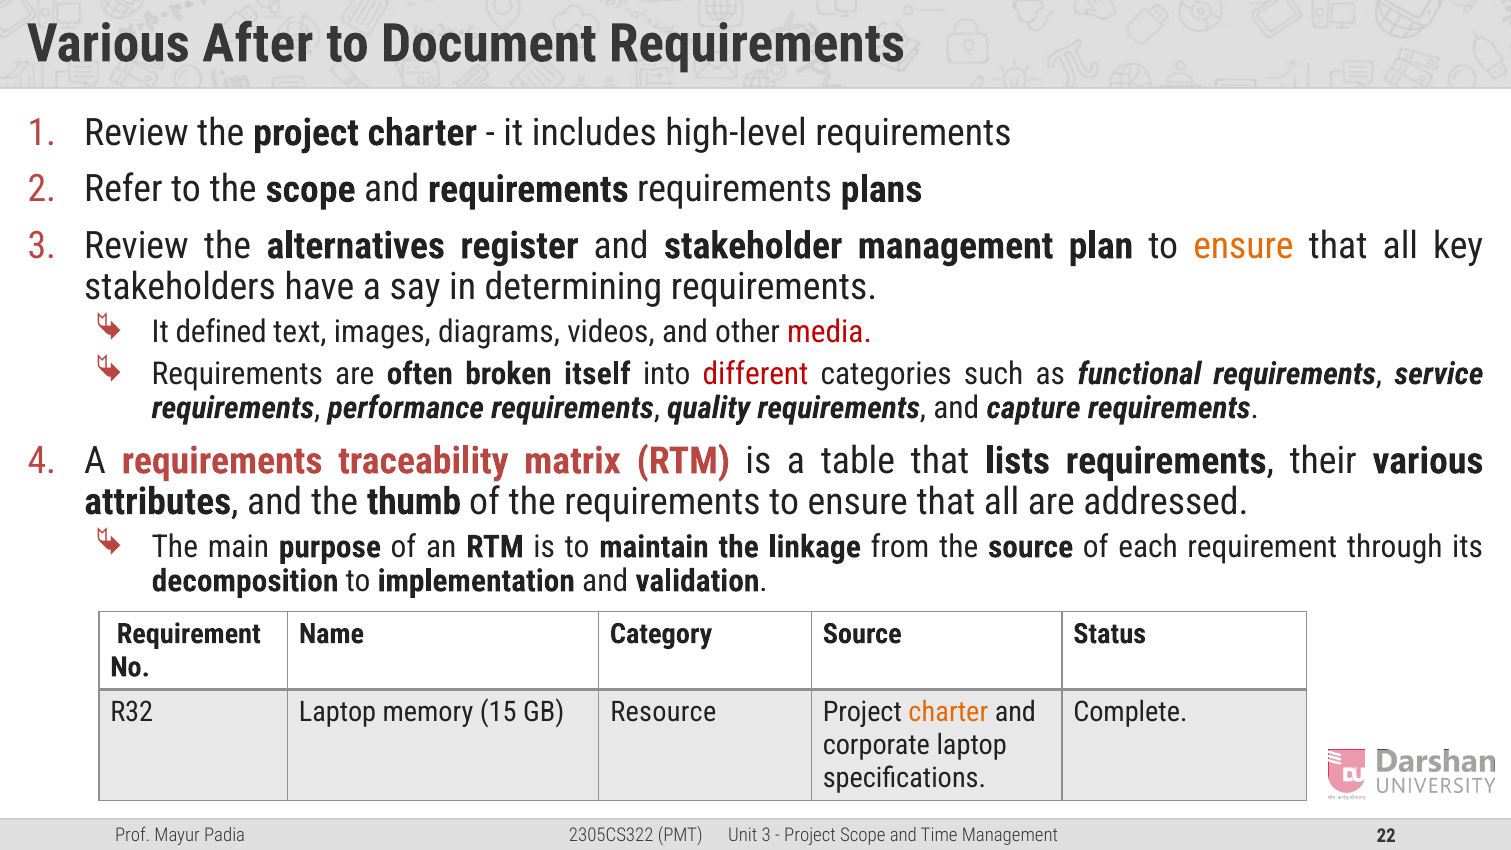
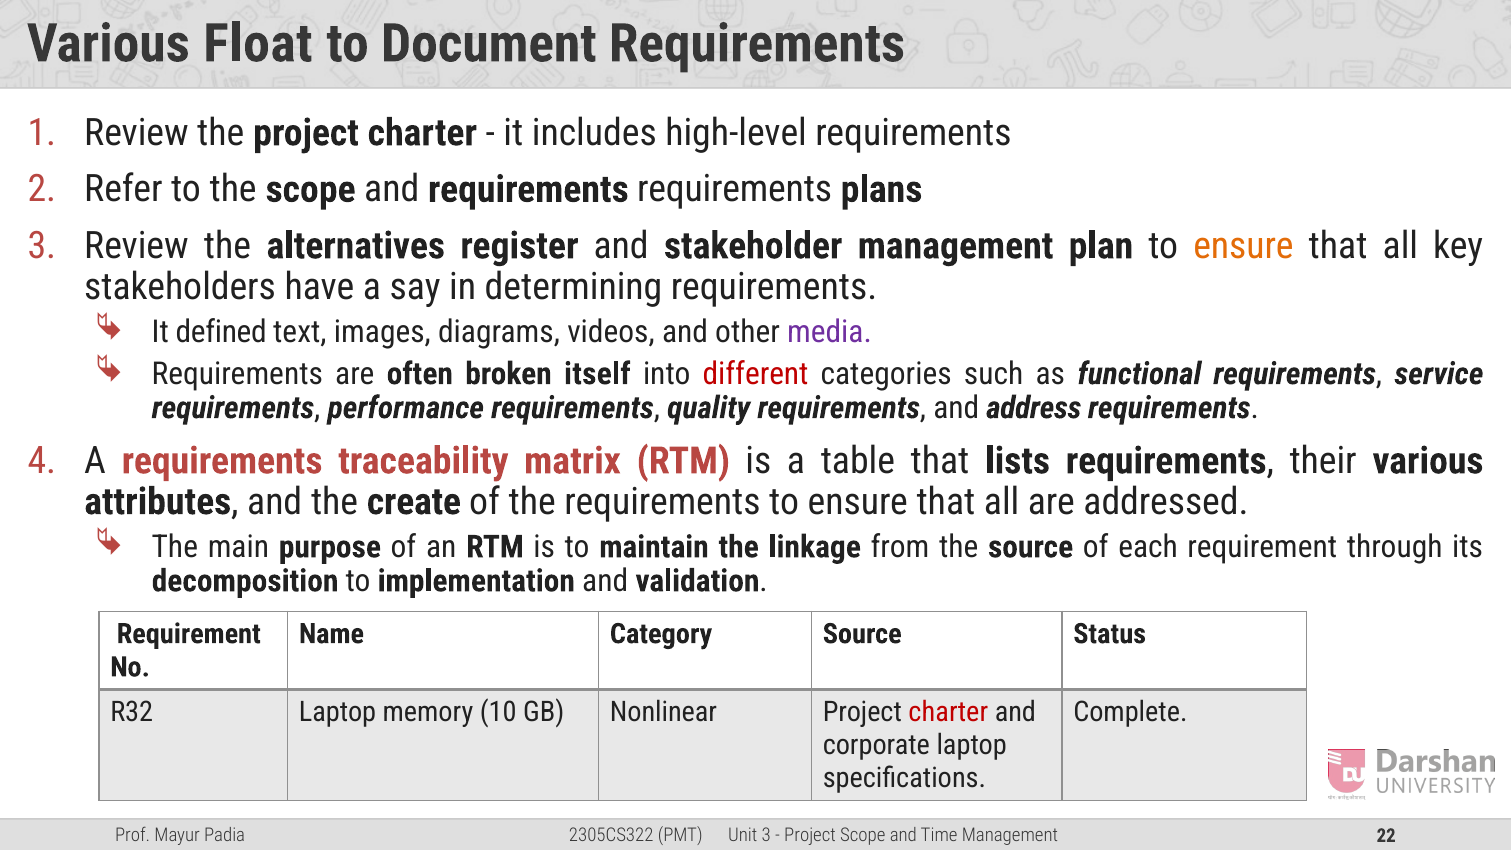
After: After -> Float (258, 44)
media colour: red -> purple (829, 332)
capture: capture -> address (1034, 408)
thumb: thumb -> create (414, 502)
15: 15 -> 10 (498, 712)
Resource: Resource -> Nonlinear (663, 712)
charter colour: orange -> red (948, 712)
